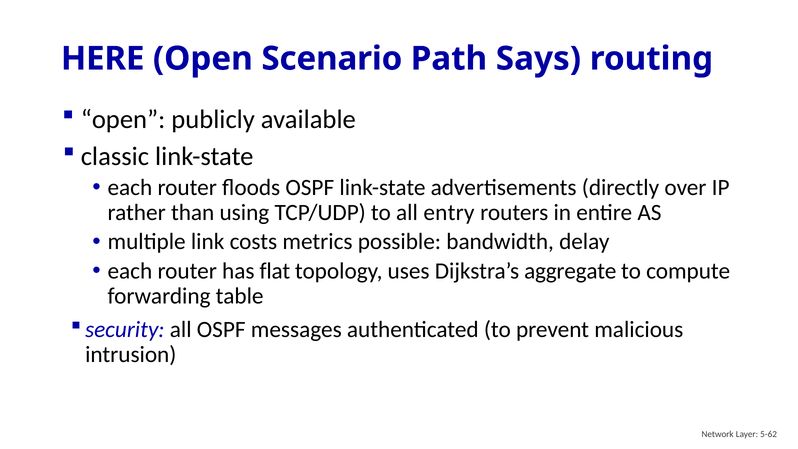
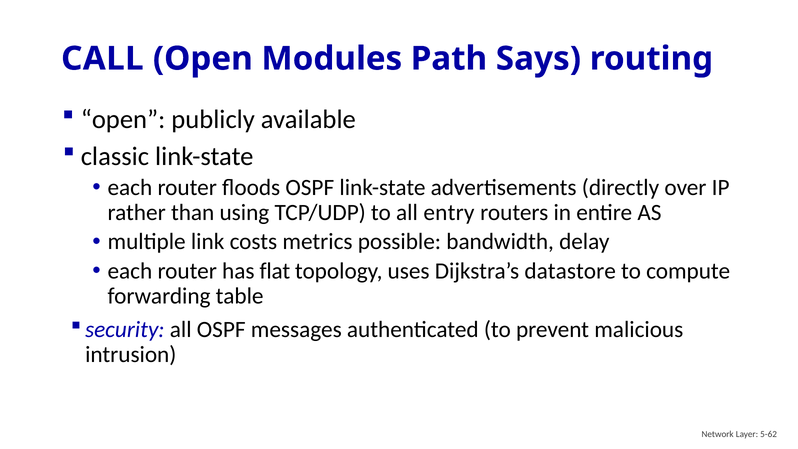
HERE: HERE -> CALL (102, 59)
Scenario: Scenario -> Modules (332, 59)
aggregate: aggregate -> datastore (570, 271)
